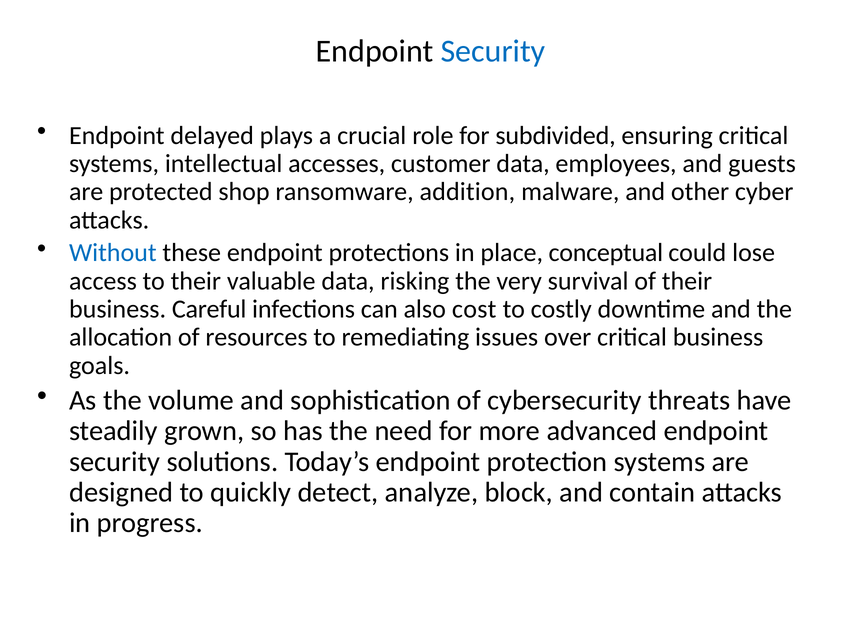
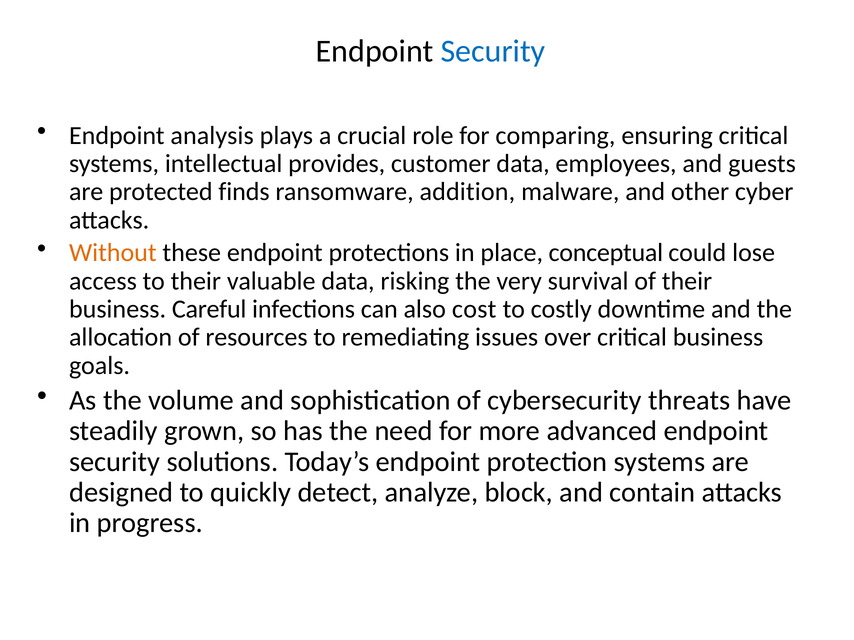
delayed: delayed -> analysis (212, 136)
subdivided: subdivided -> comparing (555, 136)
accesses: accesses -> provides (337, 164)
shop: shop -> finds (244, 192)
Without colour: blue -> orange (113, 253)
